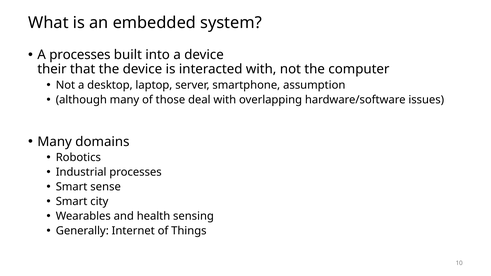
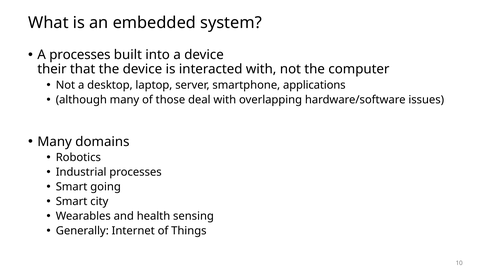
assumption: assumption -> applications (314, 85)
sense: sense -> going (106, 187)
